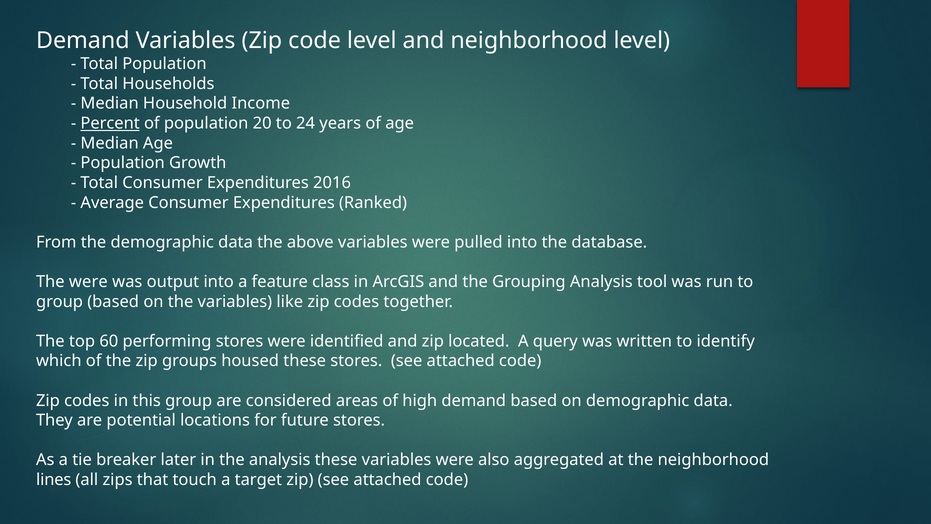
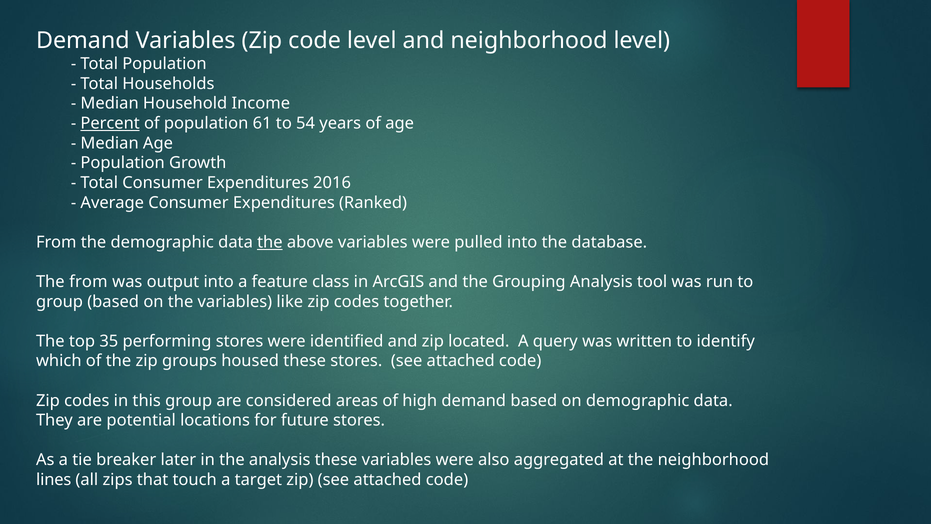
20: 20 -> 61 (262, 123)
24: 24 -> 54 (306, 123)
the underline: none -> present (270, 242)
The were: were -> from (88, 282)
60: 60 -> 35 (109, 341)
